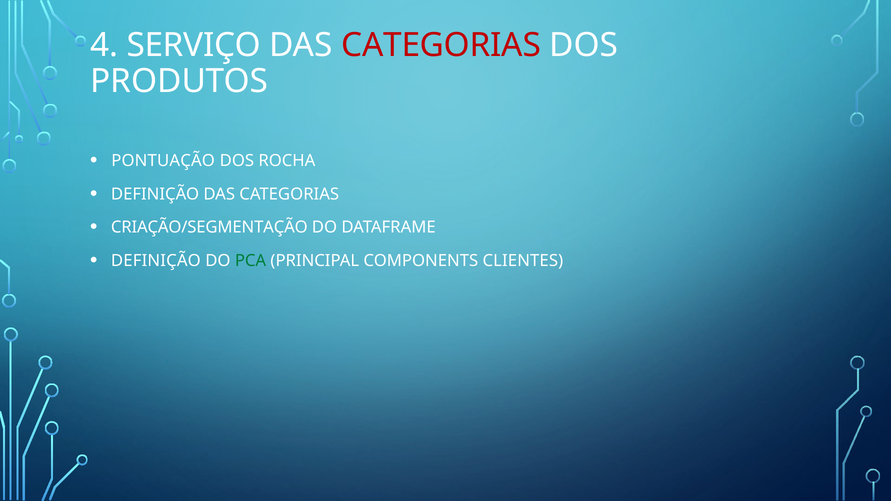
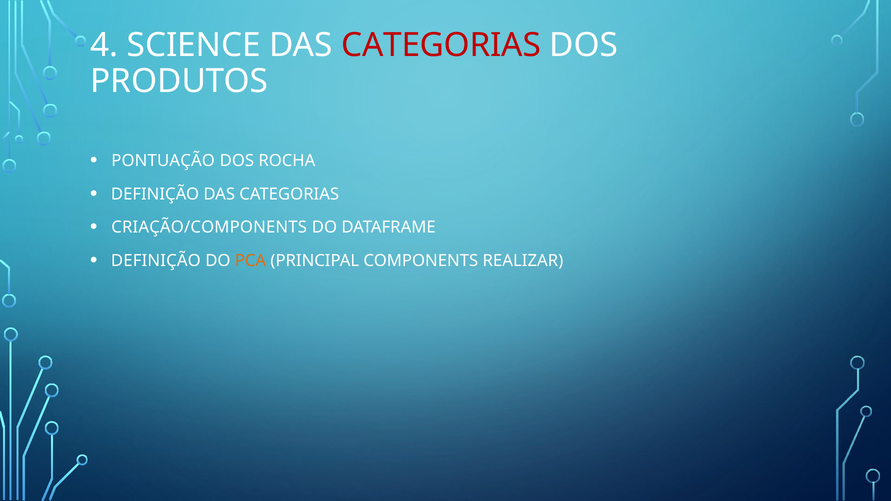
SERVIÇO: SERVIÇO -> SCIENCE (194, 45)
CRIAÇÃO/SEGMENTAÇÃO: CRIAÇÃO/SEGMENTAÇÃO -> CRIAÇÃO/COMPONENTS (209, 227)
PCA colour: green -> orange (251, 261)
CLIENTES: CLIENTES -> REALIZAR (523, 261)
